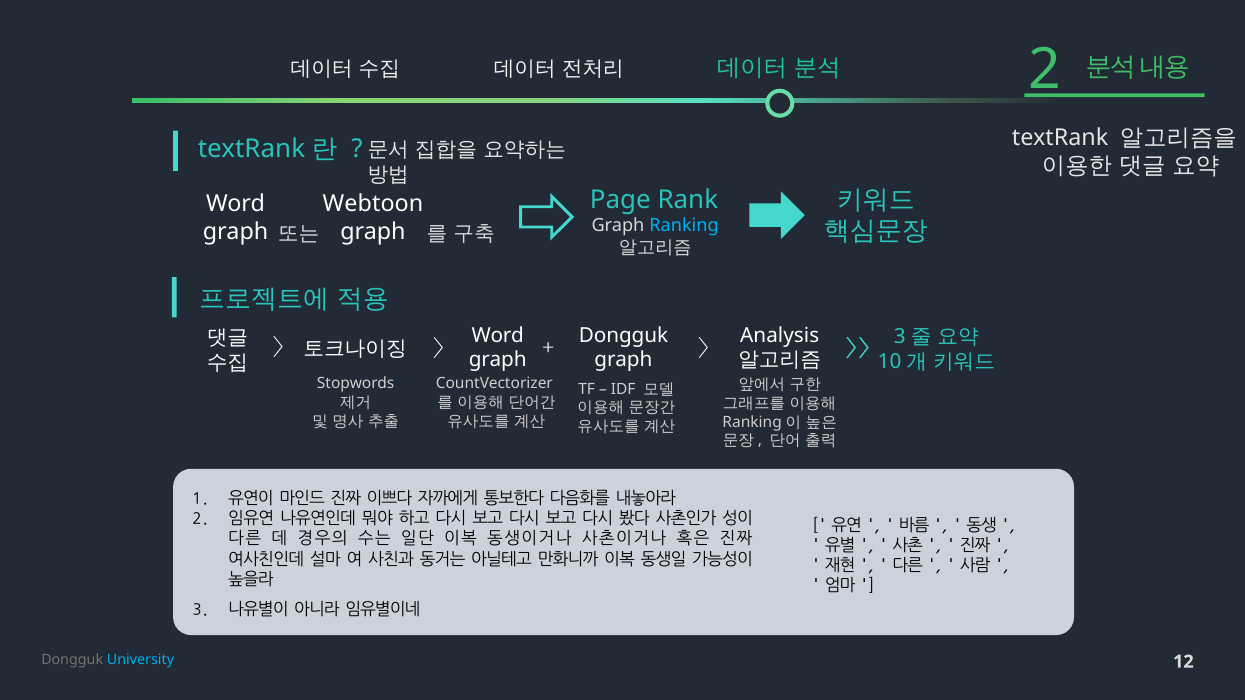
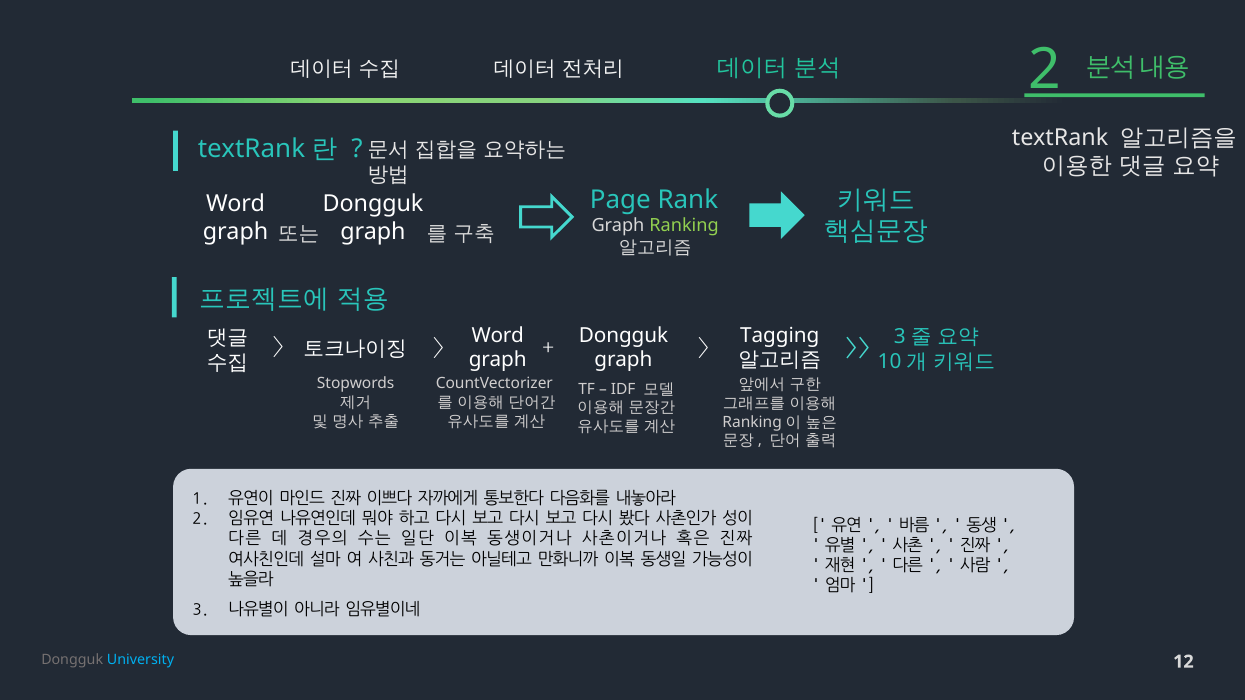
Webtoon: Webtoon -> Dongguk (373, 204)
Ranking colour: light blue -> light green (684, 226)
Analysis: Analysis -> Tagging (780, 335)
